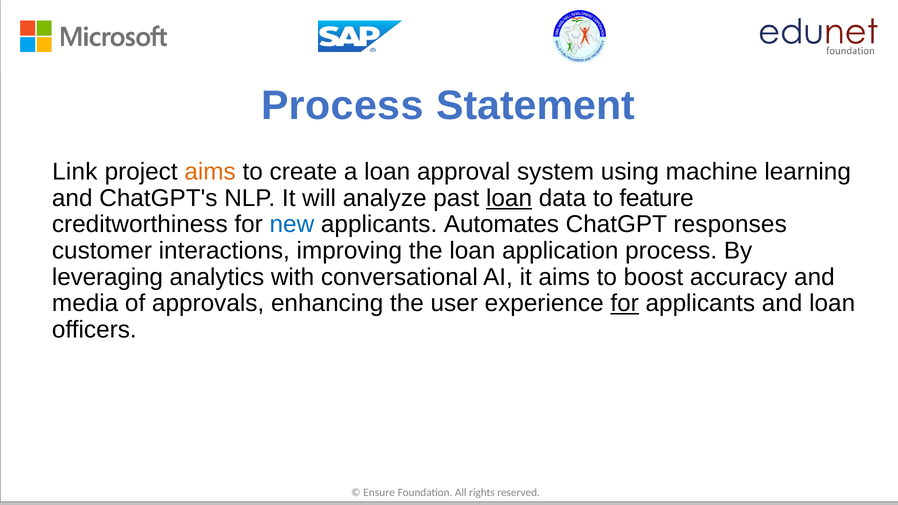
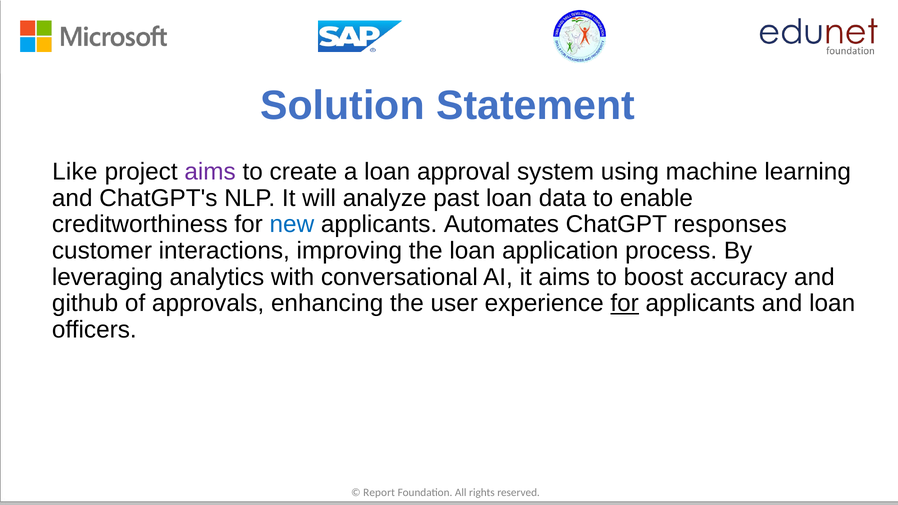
Process: Process -> Solution (342, 106)
Link: Link -> Like (75, 172)
aims colour: orange -> purple (210, 172)
loan underline: present -> none (509, 198)
feature: feature -> enable (656, 198)
media: media -> github (85, 303)
Ensure: Ensure -> Report (379, 492)
